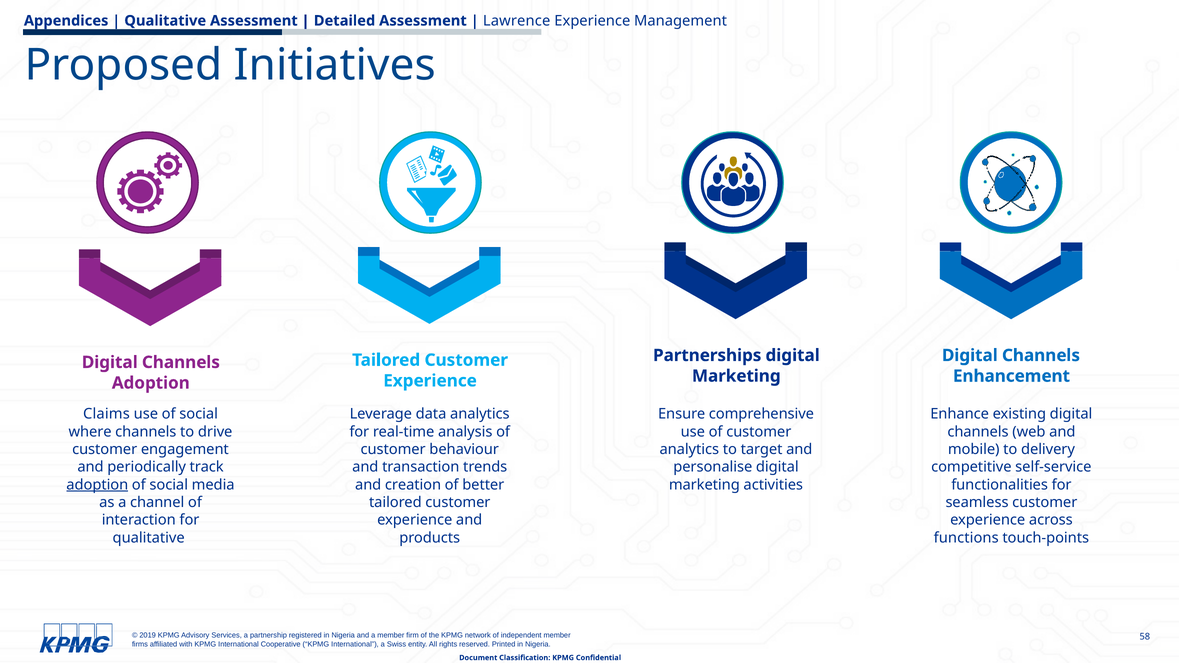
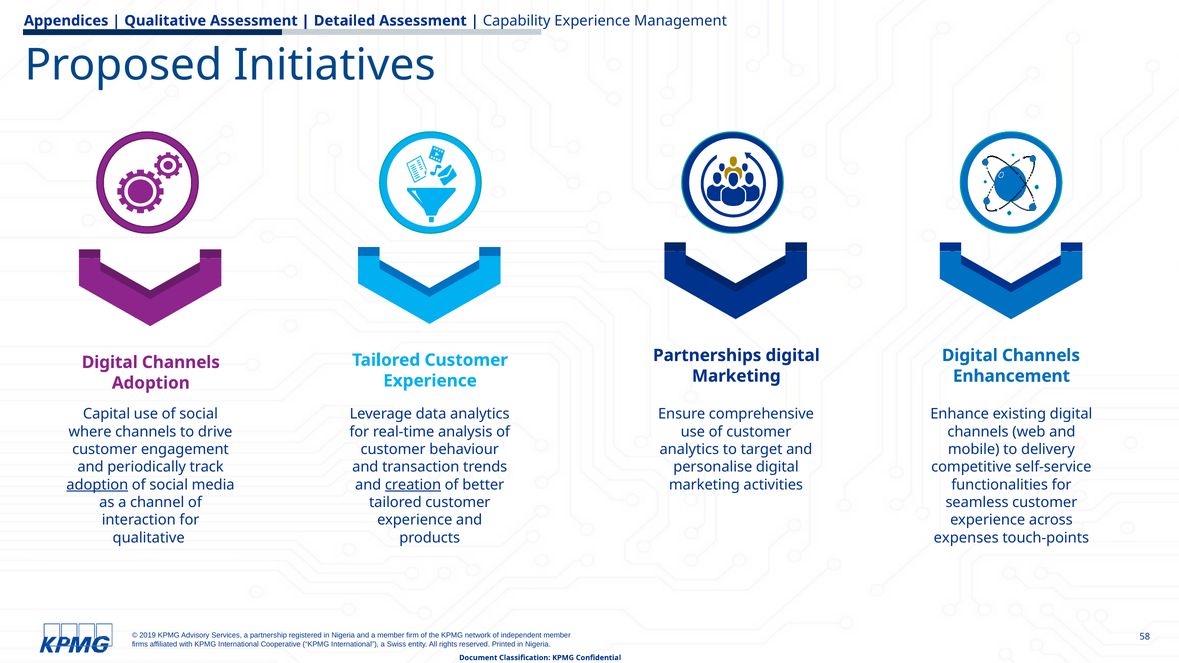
Lawrence: Lawrence -> Capability (517, 21)
Claims: Claims -> Capital (107, 414)
creation underline: none -> present (413, 485)
functions: functions -> expenses (966, 538)
